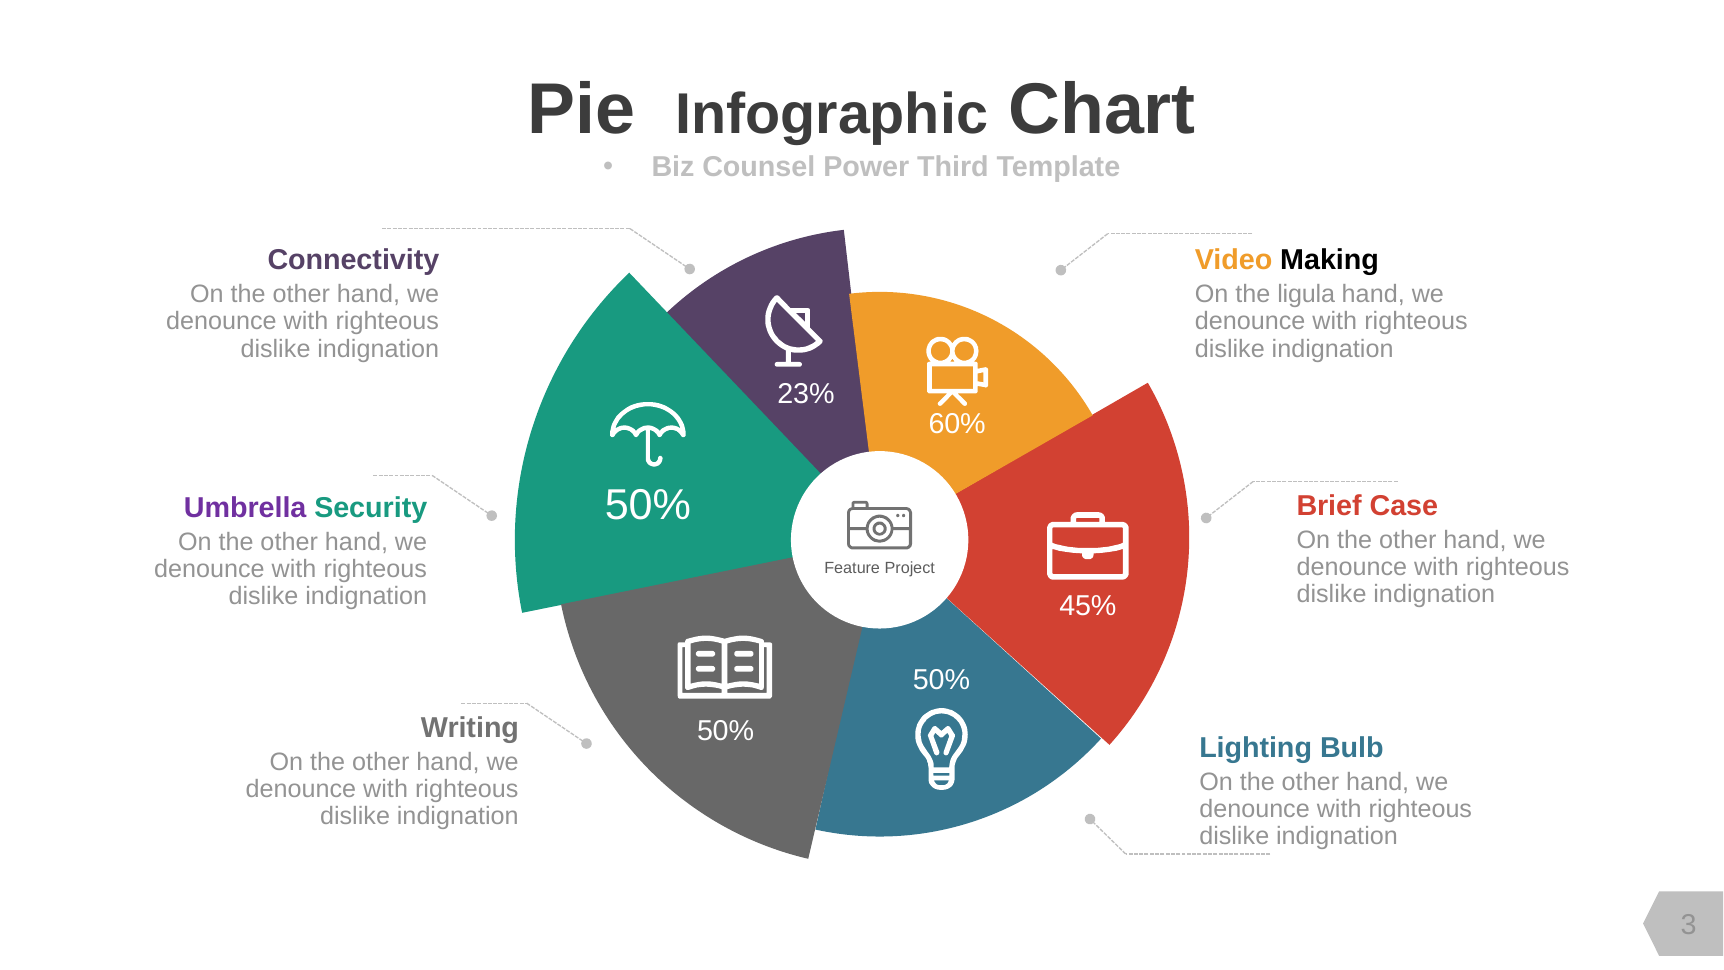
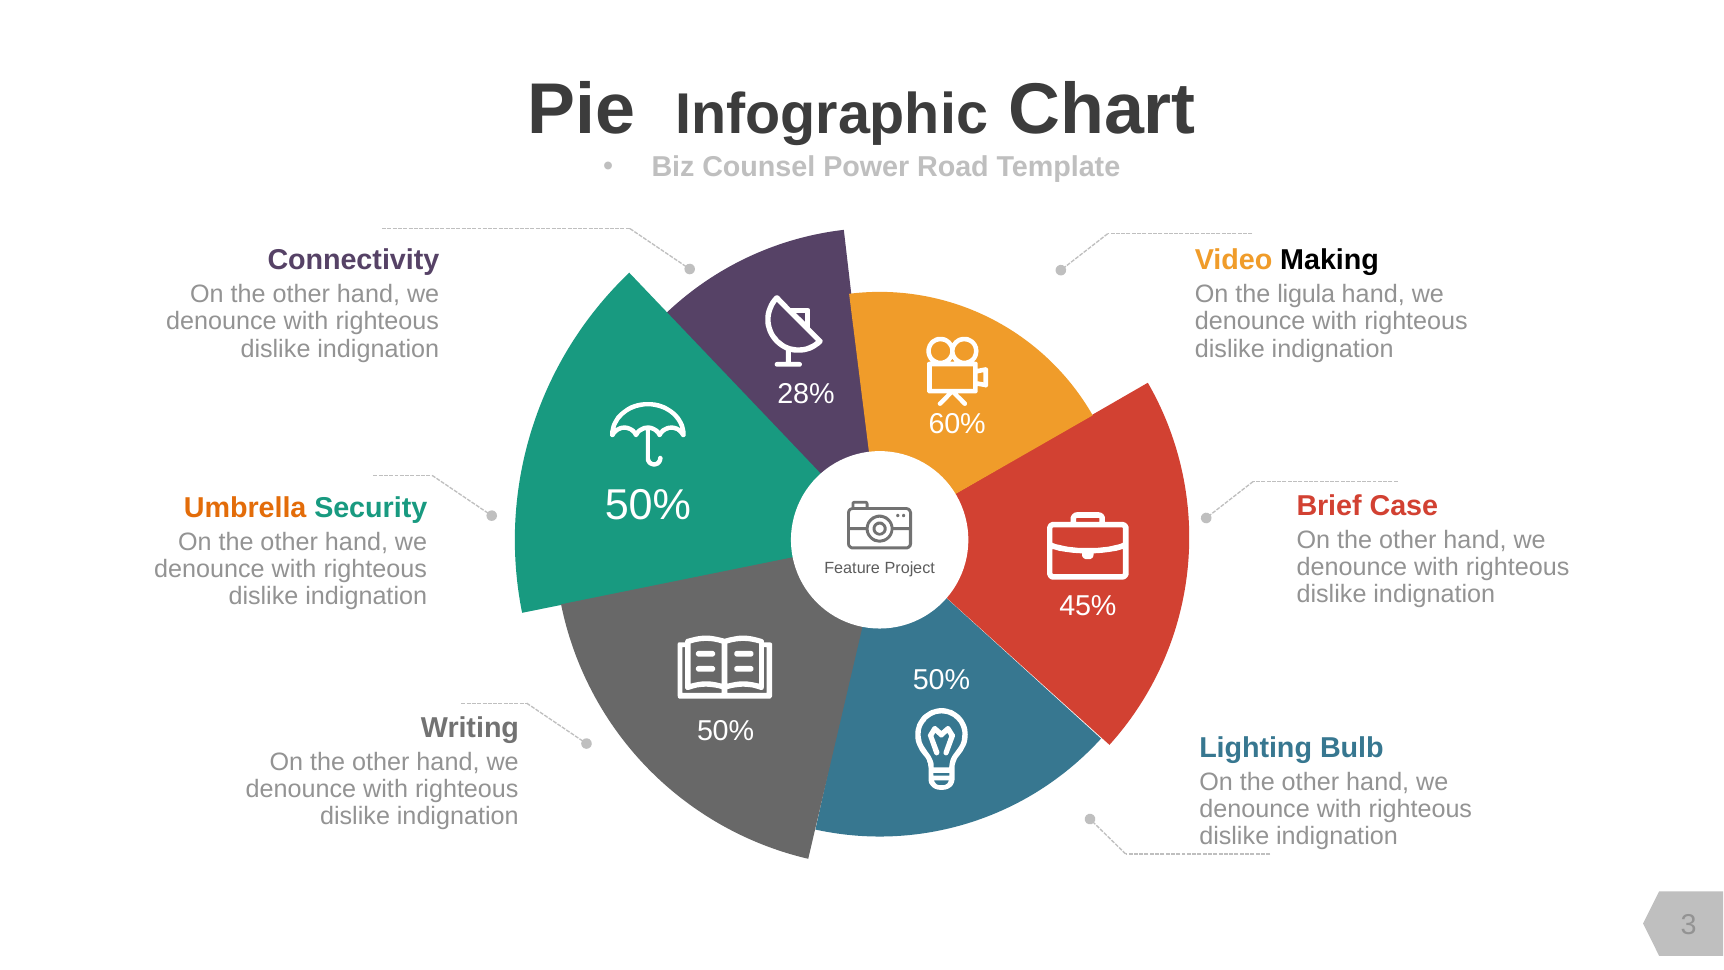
Third: Third -> Road (953, 168)
23%: 23% -> 28% (806, 394)
Umbrella colour: purple -> orange (245, 508)
